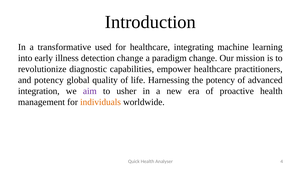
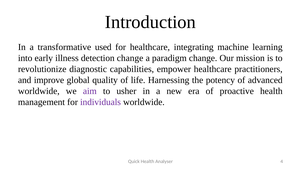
and potency: potency -> improve (49, 80)
integration: integration -> worldwide (39, 91)
individuals colour: orange -> purple (101, 102)
